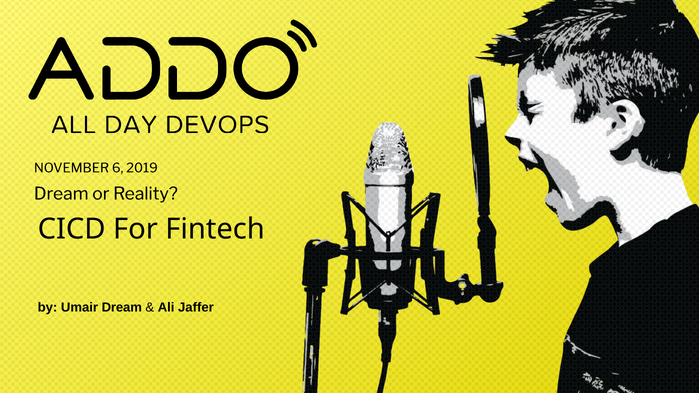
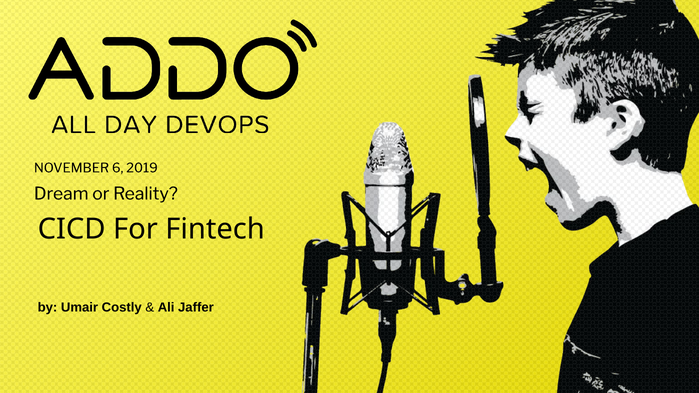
Umair Dream: Dream -> Costly (122, 308)
